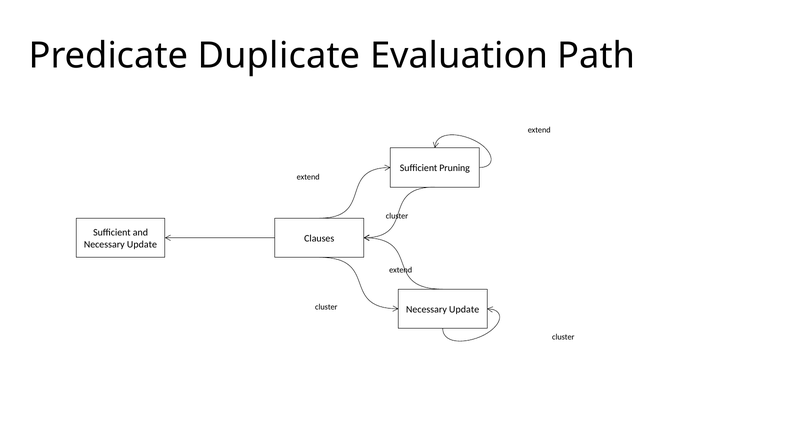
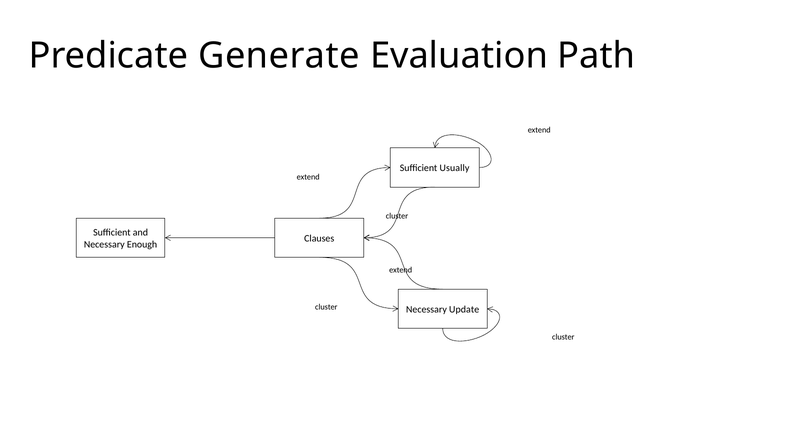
Duplicate: Duplicate -> Generate (279, 56)
Pruning: Pruning -> Usually (454, 168)
Update: Update -> Enough (142, 244)
